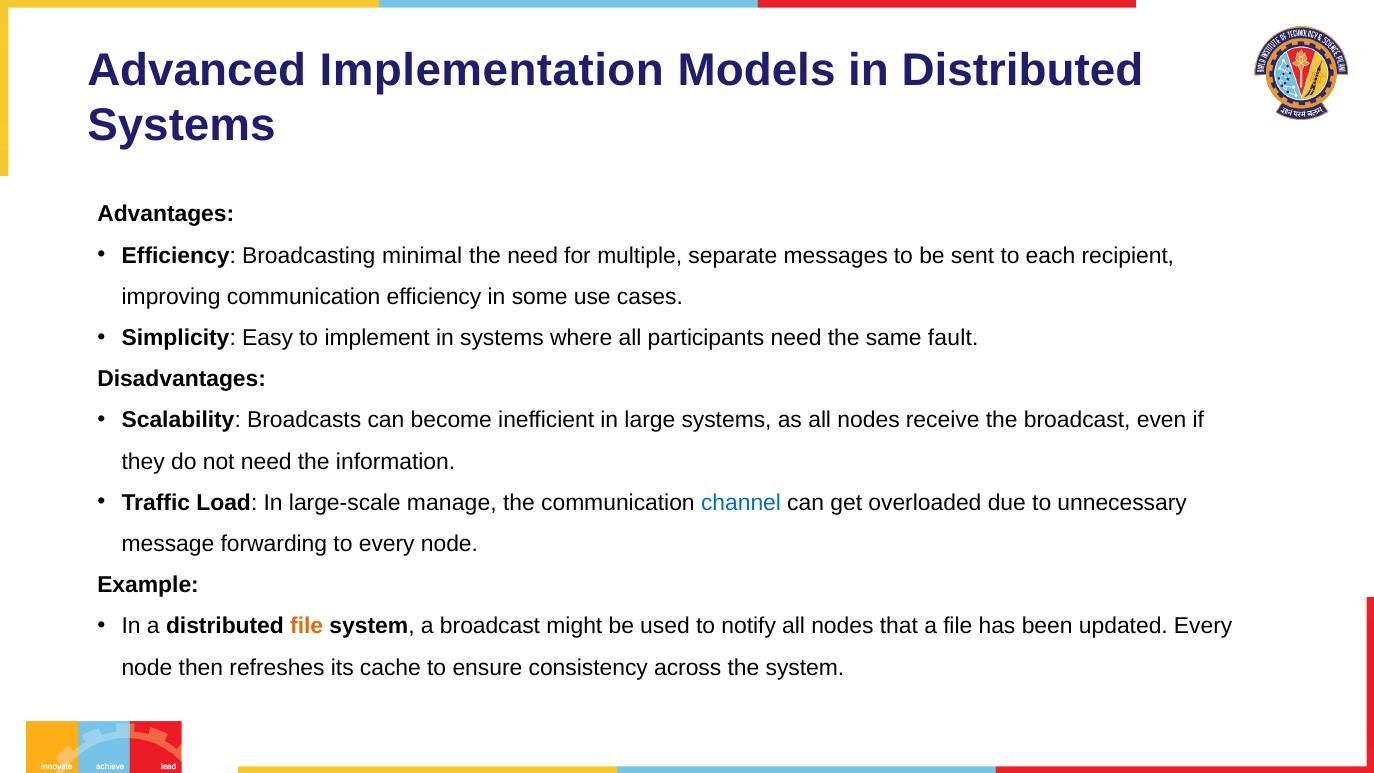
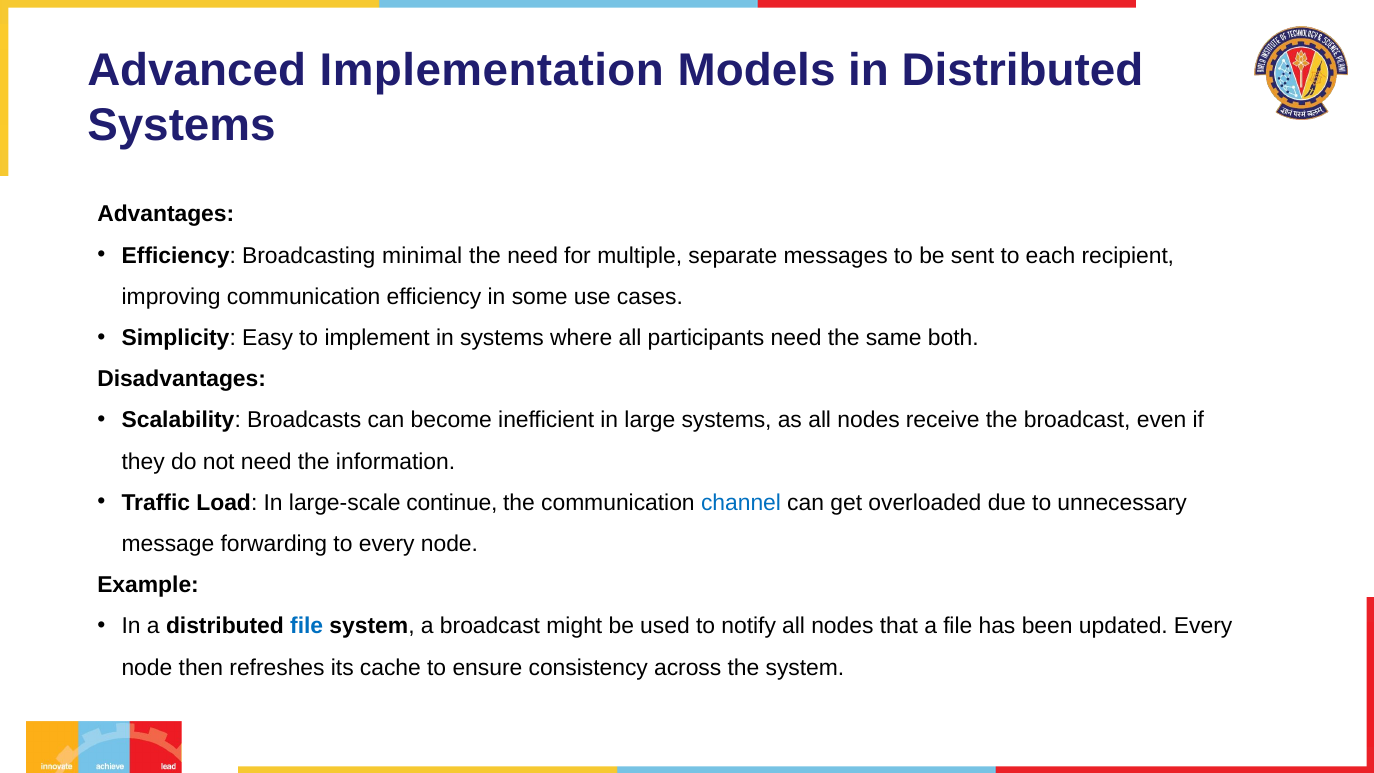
fault: fault -> both (953, 338)
manage: manage -> continue (452, 503)
file colour: orange -> blue (307, 626)
